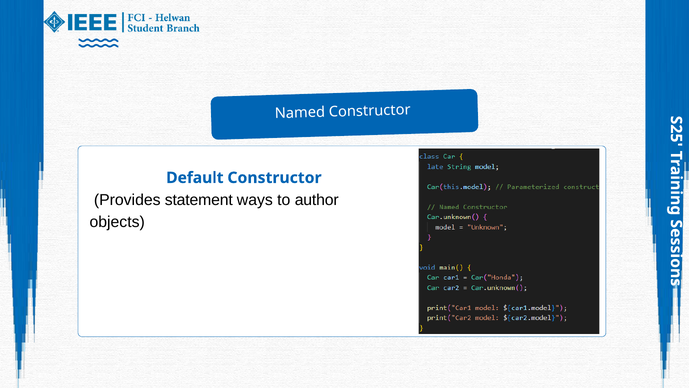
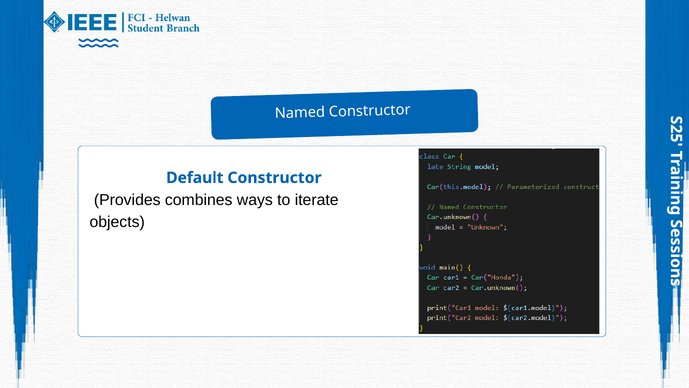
statement: statement -> combines (199, 200)
author: author -> iterate (317, 200)
